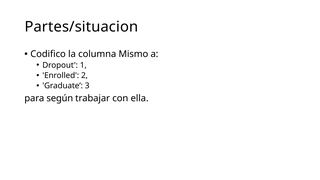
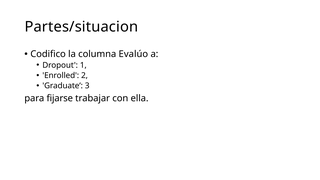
Mismo: Mismo -> Evalúo (133, 54)
según: según -> fijarse (60, 98)
